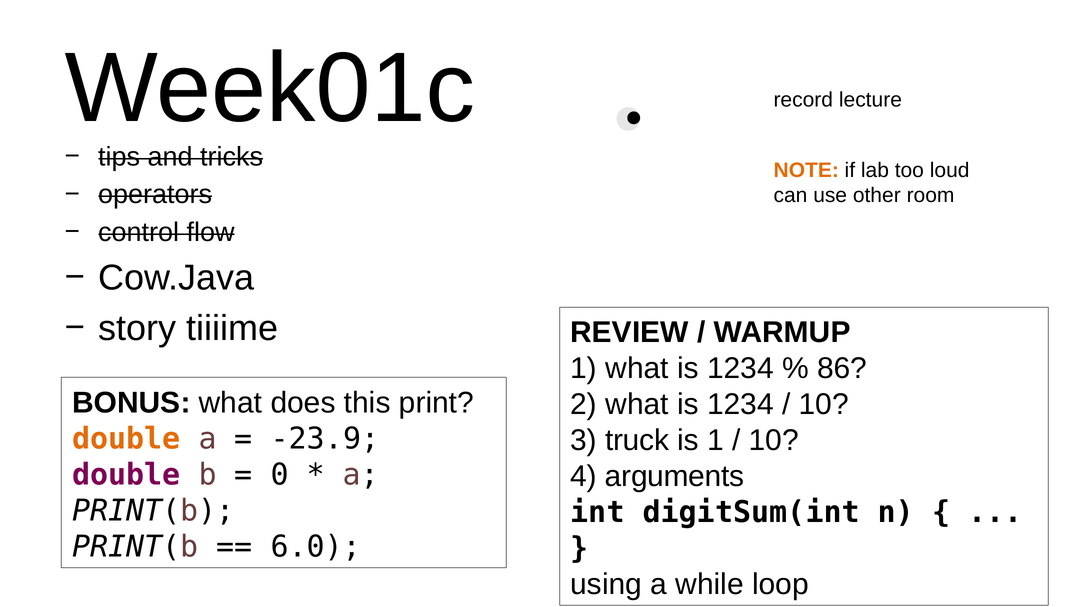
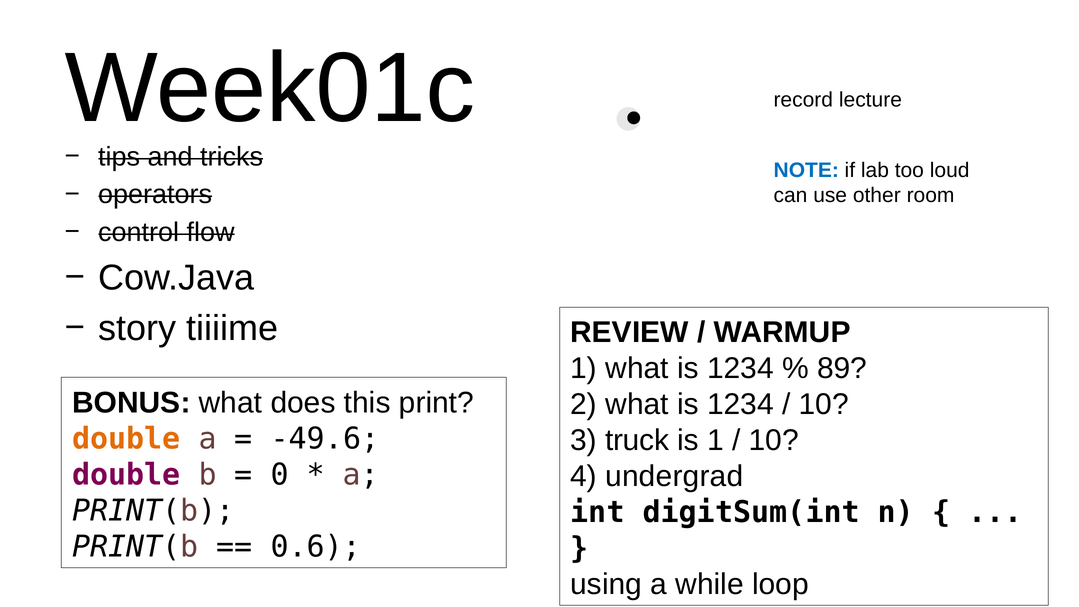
NOTE colour: orange -> blue (806, 170)
86: 86 -> 89 (842, 368)
-23.9: -23.9 -> -49.6 (325, 439)
arguments: arguments -> undergrad (674, 476)
6.0: 6.0 -> 0.6 (316, 547)
